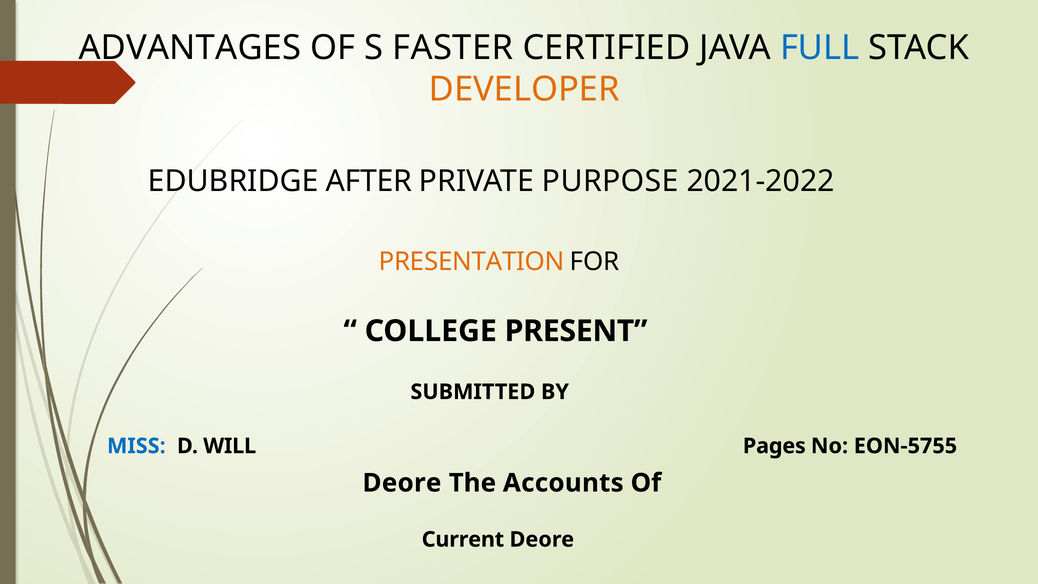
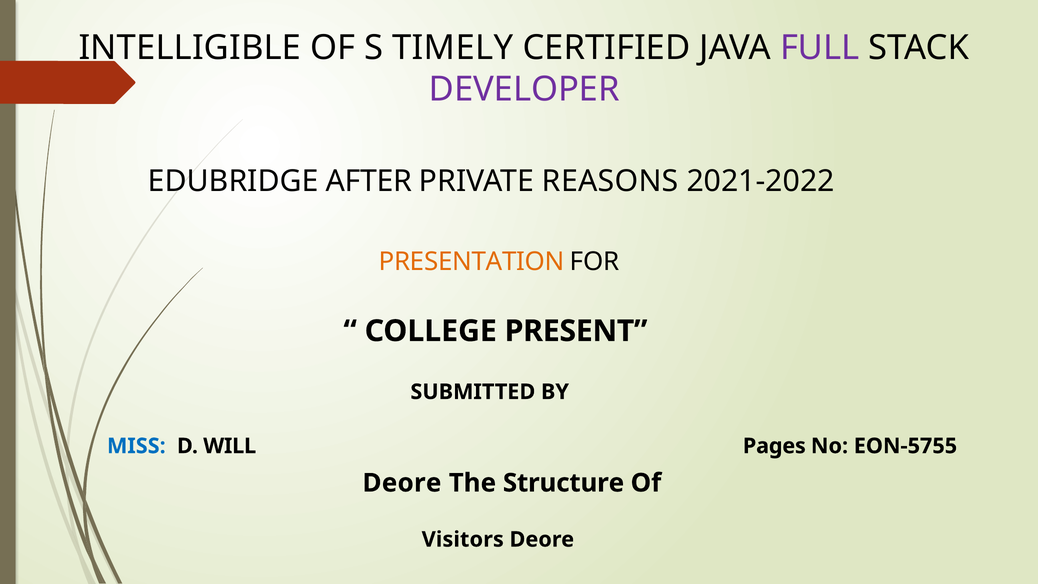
ADVANTAGES: ADVANTAGES -> INTELLIGIBLE (190, 48)
FASTER: FASTER -> TIMELY (453, 48)
FULL colour: blue -> purple (820, 48)
DEVELOPER colour: orange -> purple (524, 89)
PURPOSE: PURPOSE -> REASONS (610, 181)
Accounts: Accounts -> Structure (563, 483)
Current: Current -> Visitors (463, 539)
